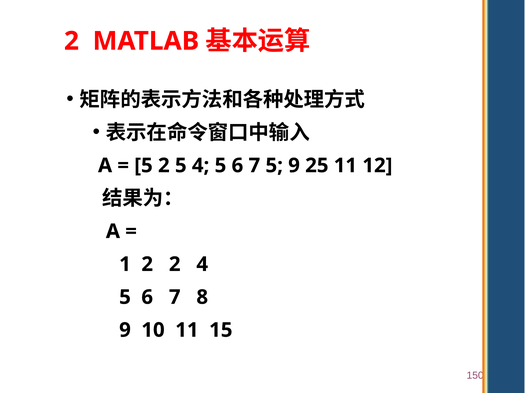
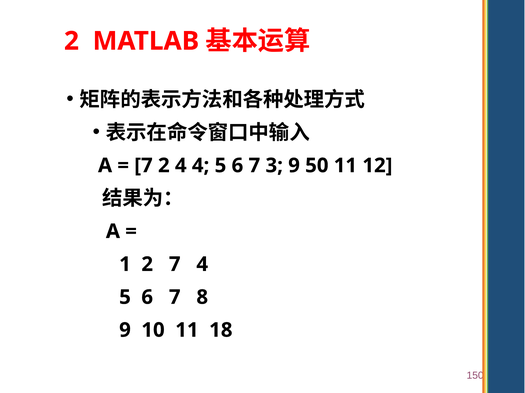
5: 5 -> 7 (143, 166)
2 5: 5 -> 4 (181, 166)
7 5: 5 -> 3 (274, 166)
25: 25 -> 50 (317, 166)
2 2: 2 -> 7 (175, 265)
15: 15 -> 18 (221, 331)
